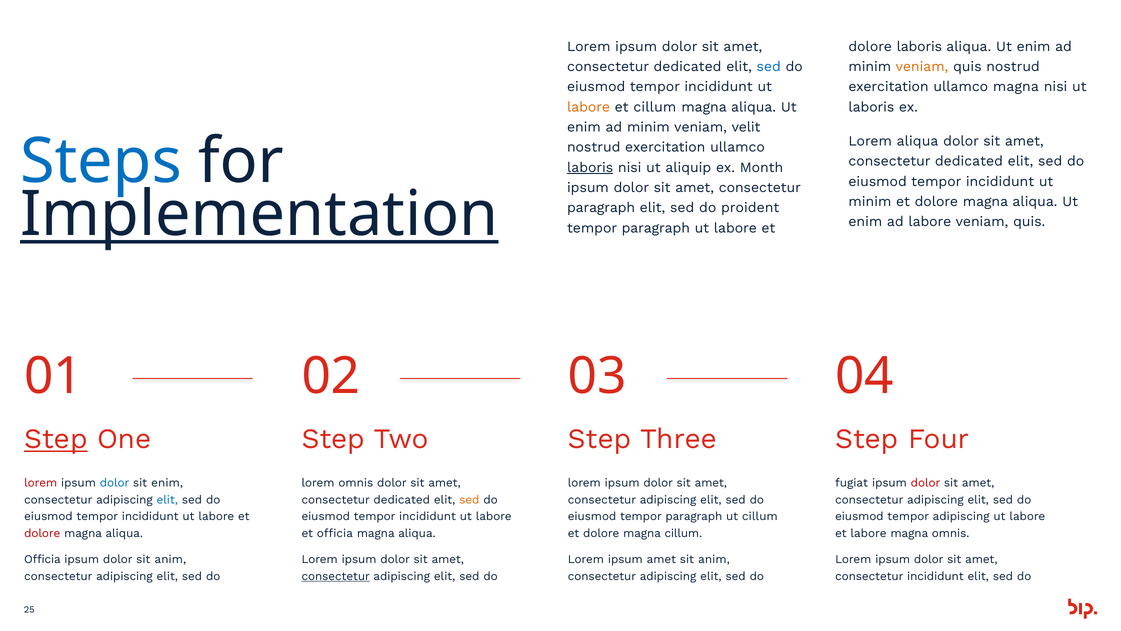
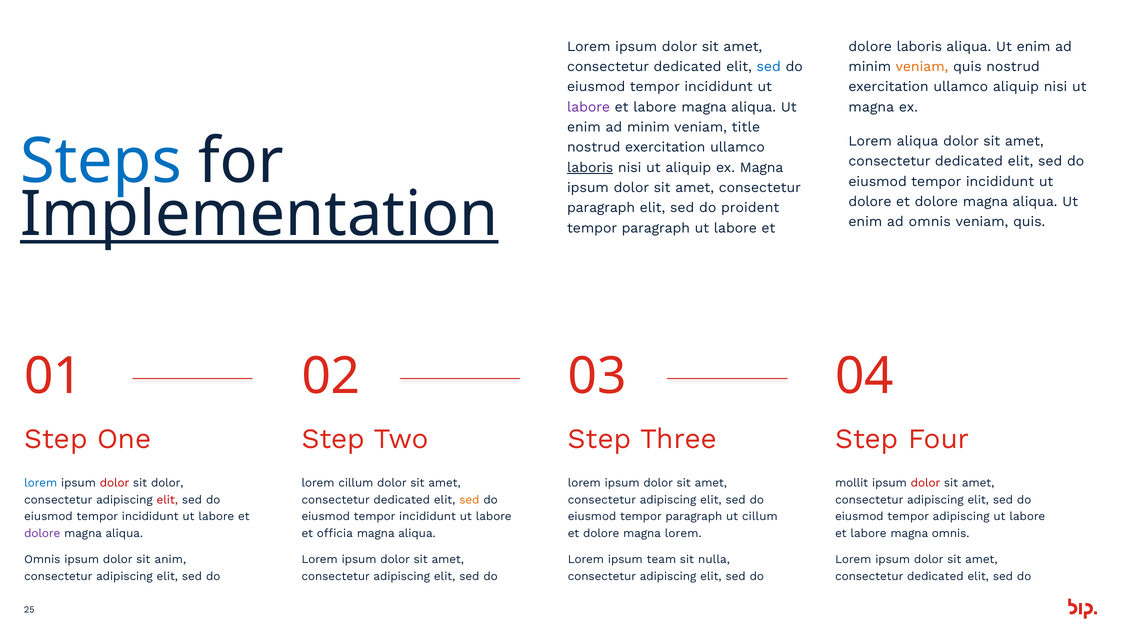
ullamco magna: magna -> aliquip (1016, 87)
labore colour: orange -> purple (589, 107)
cillum: cillum -> labore (655, 107)
laboris: laboris -> magna (871, 107)
velit: velit -> title (746, 127)
ex Month: Month -> Magna (762, 167)
minim: minim -> dolore (870, 202)
ad labore: labore -> omnis (930, 222)
Step underline: present -> none (56, 439)
lorem colour: red -> blue (41, 483)
dolor colour: blue -> red (115, 483)
sit enim: enim -> dolor (167, 483)
lorem omnis: omnis -> cillum (356, 483)
fugiat: fugiat -> mollit (852, 483)
elit colour: blue -> red (167, 499)
dolore colour: red -> purple (42, 533)
magna cillum: cillum -> lorem (683, 533)
Officia: Officia -> Omnis (42, 559)
ipsum amet: amet -> team (661, 559)
anim: anim -> nulla (714, 559)
consectetur underline: present -> none (336, 576)
incididunt: incididunt -> dedicated (935, 576)
